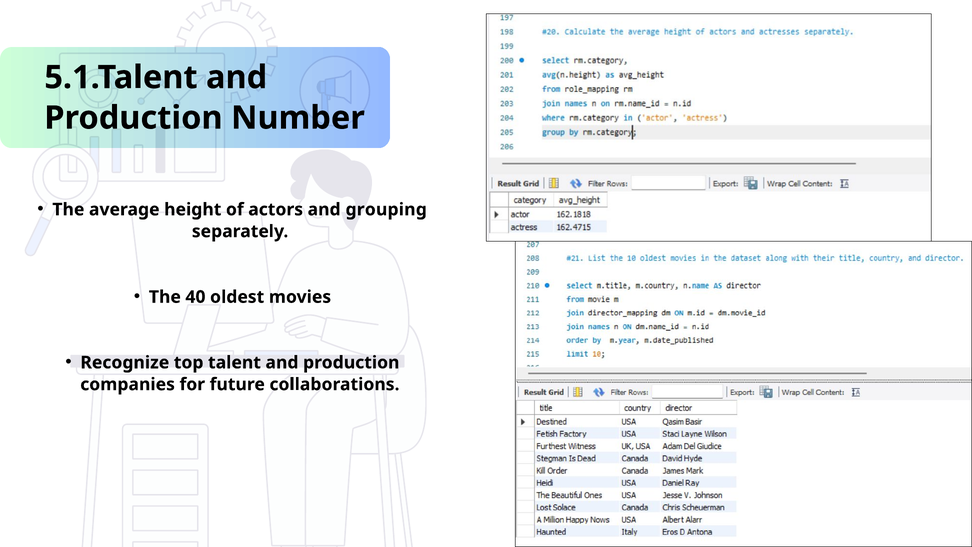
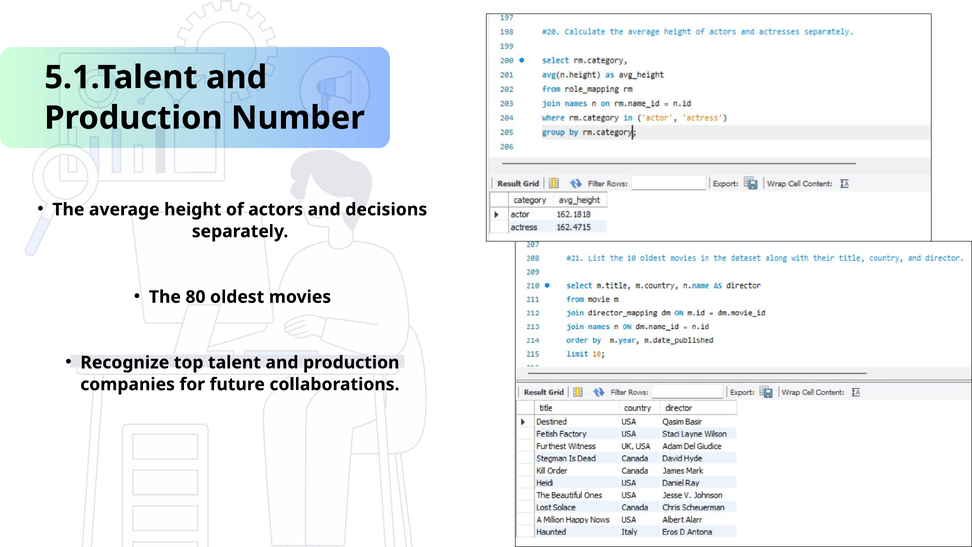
grouping: grouping -> decisions (386, 209)
40: 40 -> 80 (195, 297)
